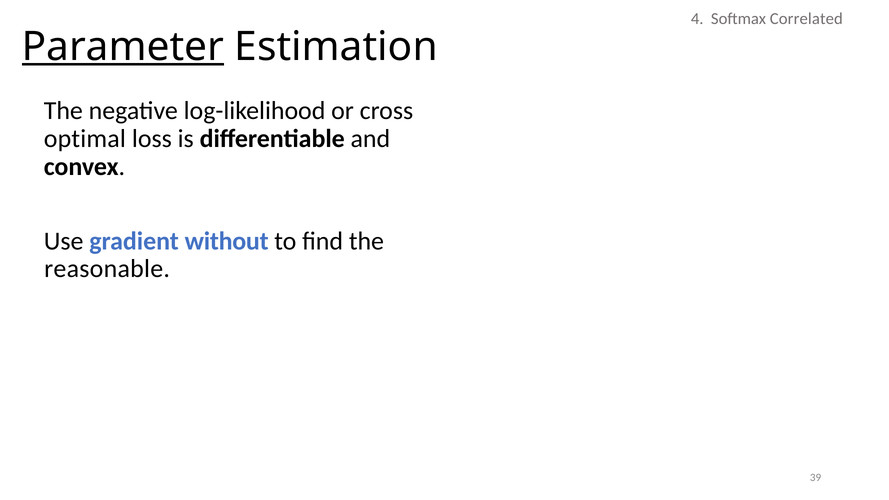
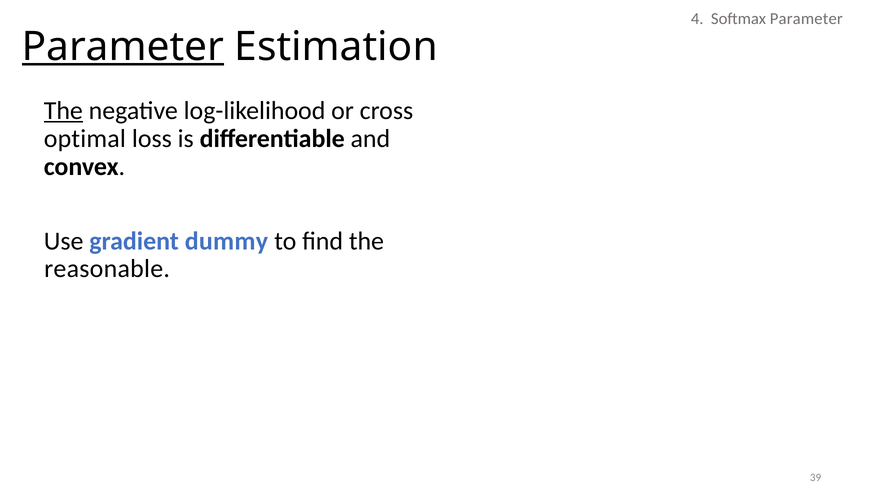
Softmax Correlated: Correlated -> Parameter (806, 19)
The underline: none -> present (63, 111)
without: without -> dummy (226, 241)
